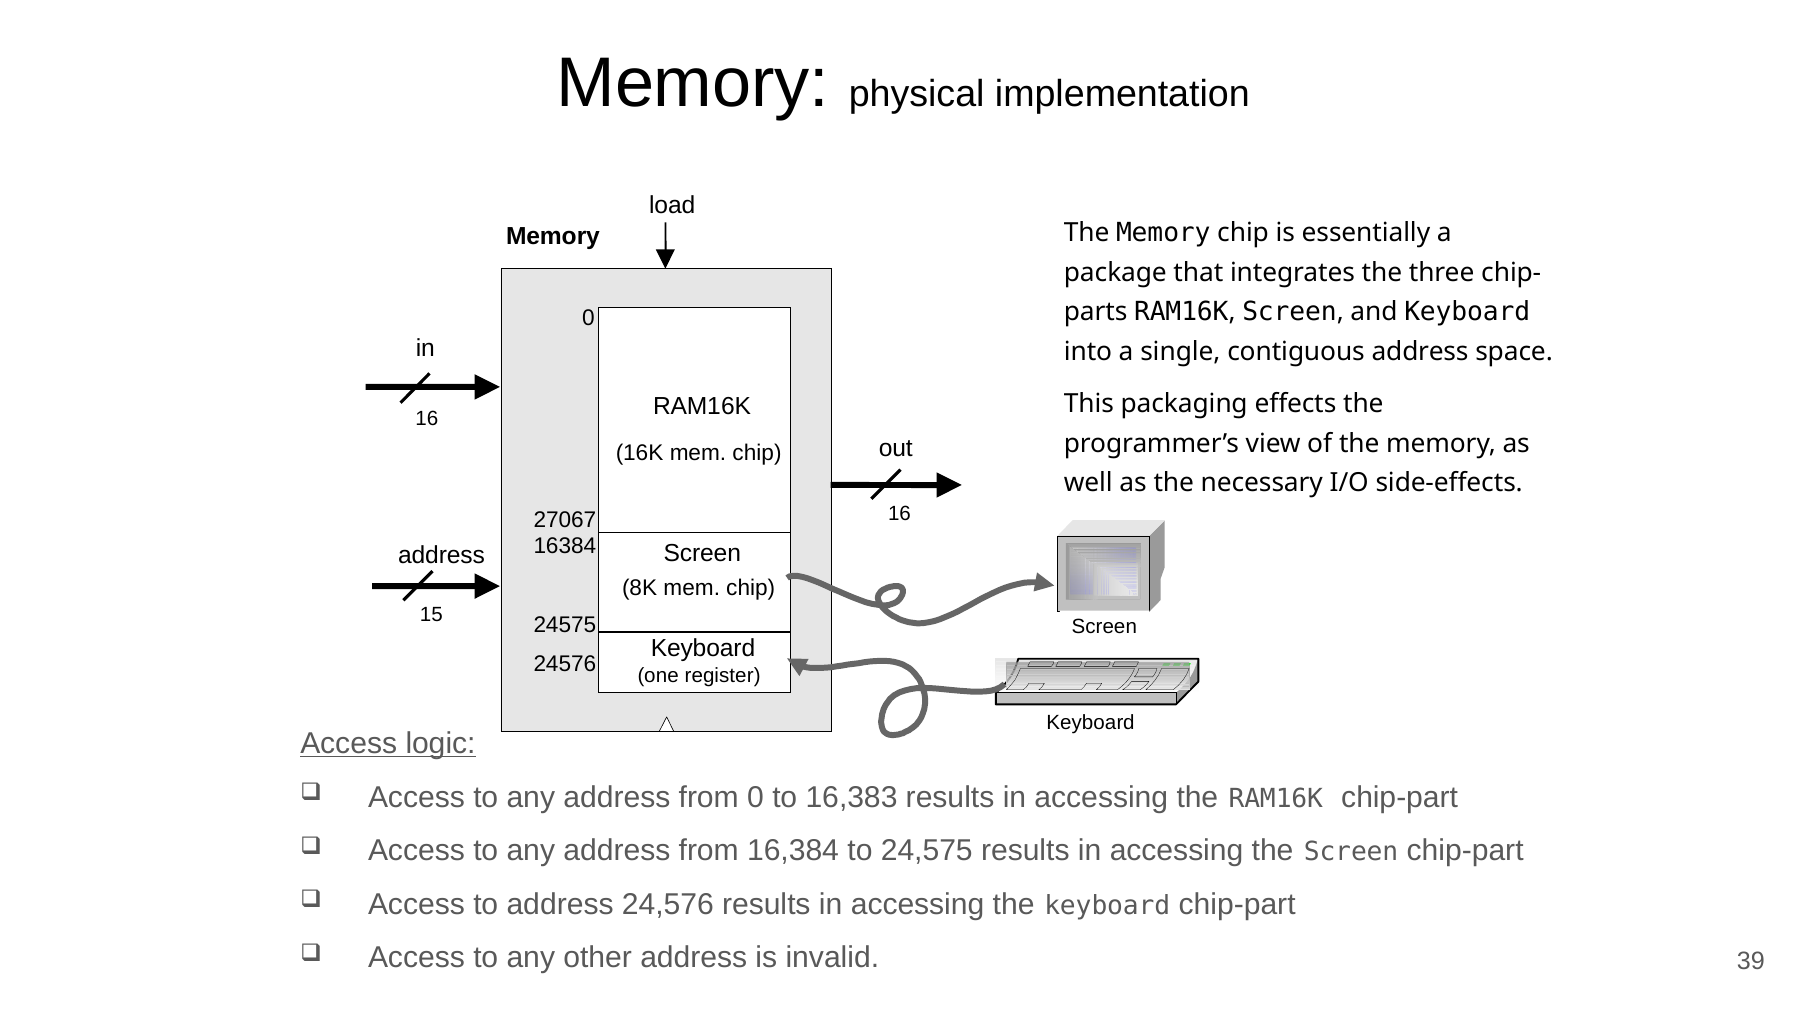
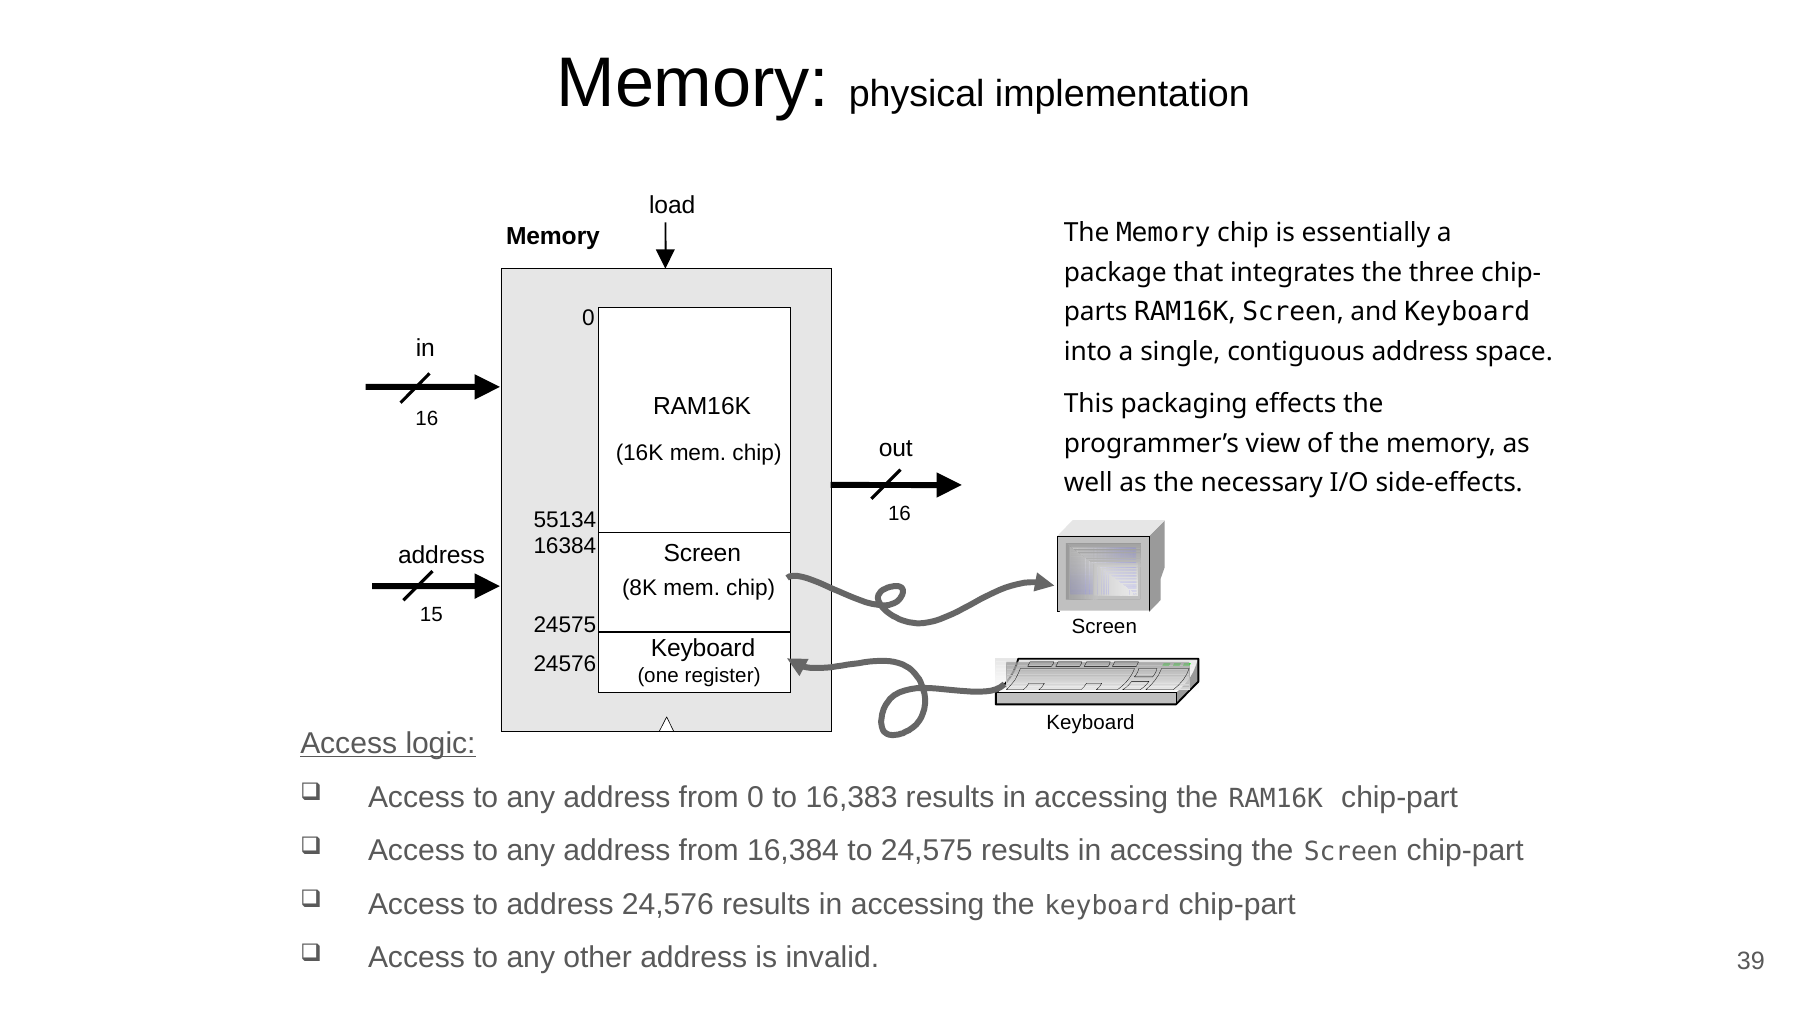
27067: 27067 -> 55134 (565, 520)
